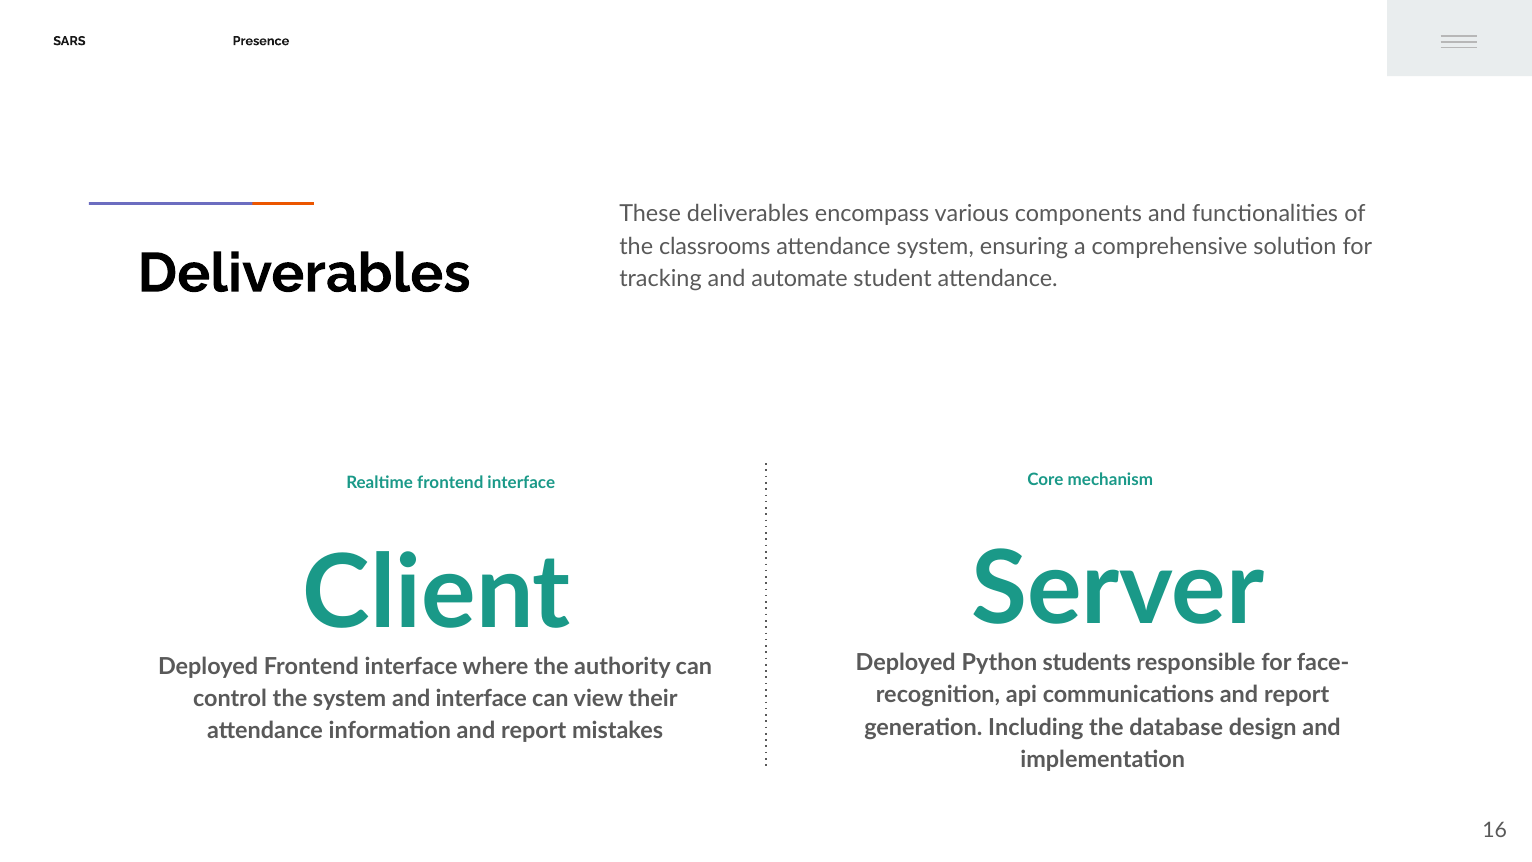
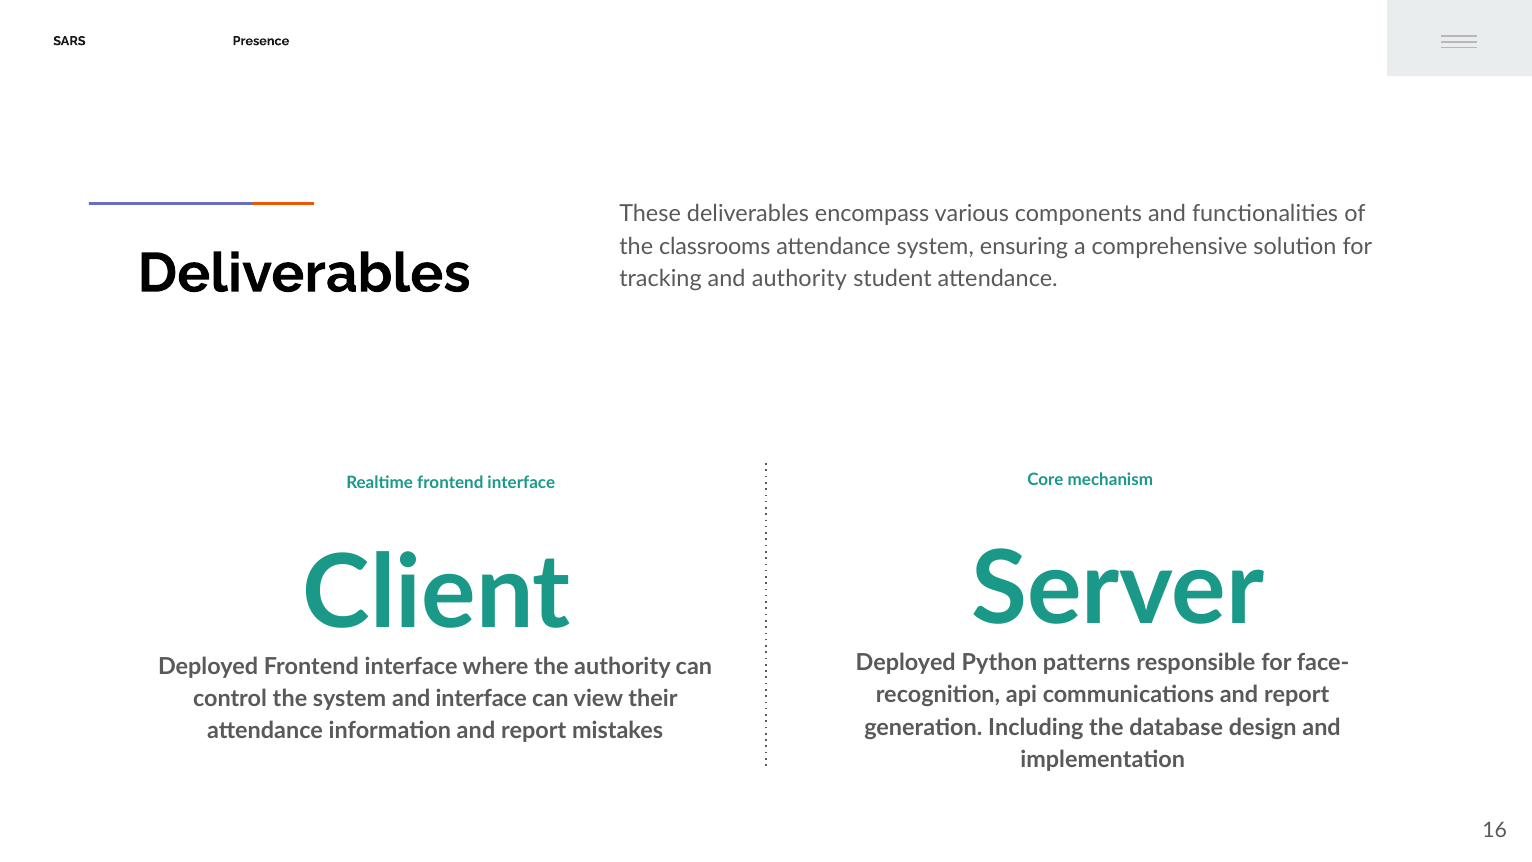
and automate: automate -> authority (799, 279)
students: students -> patterns (1087, 663)
